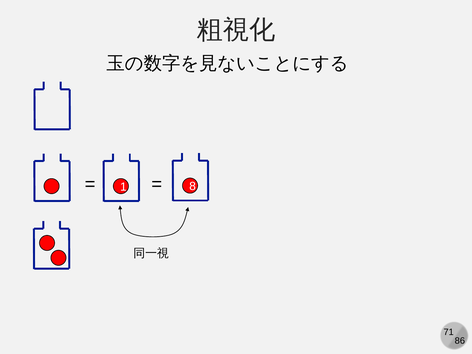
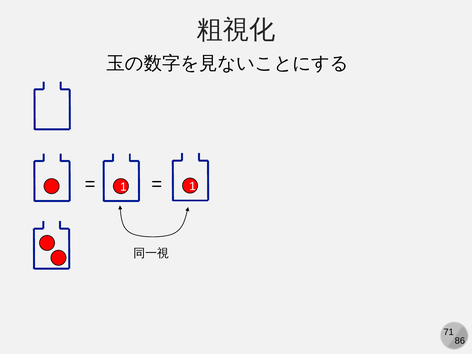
1 8: 8 -> 1 (193, 186)
